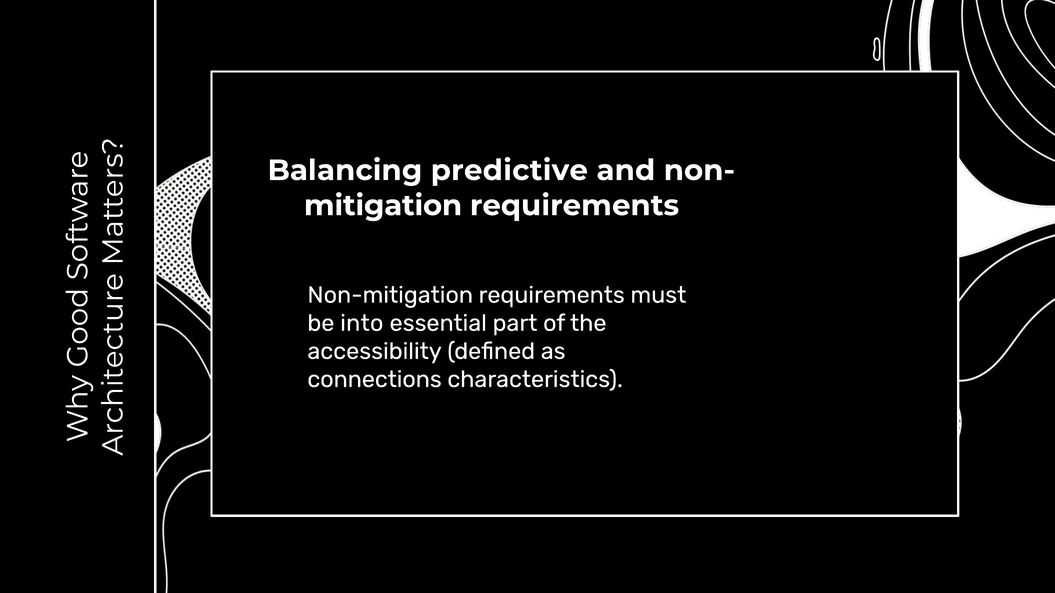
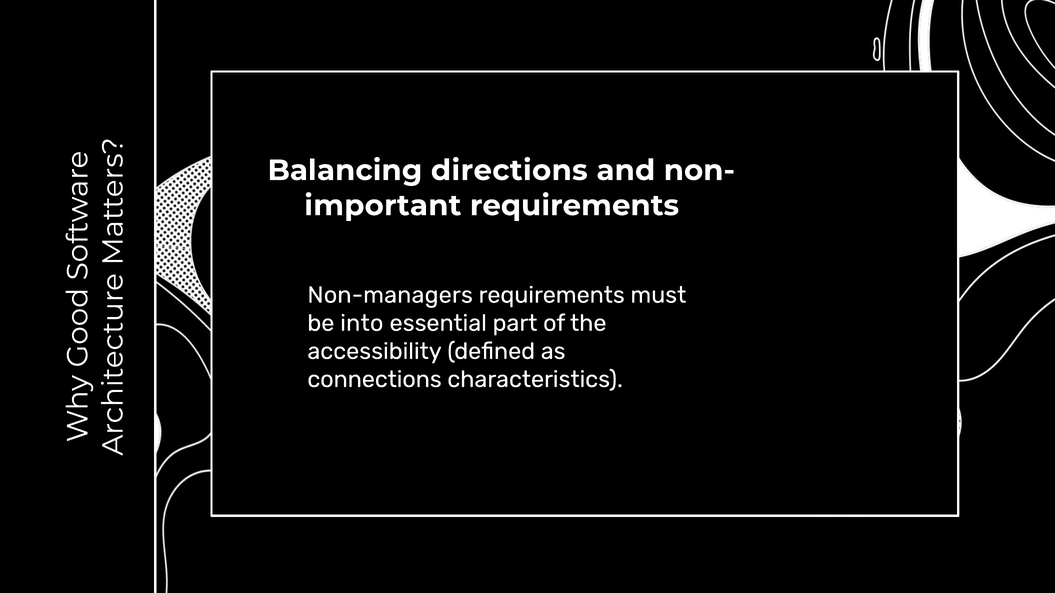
predictive: predictive -> directions (509, 171)
mitigation: mitigation -> important (383, 206)
Non-mitigation: Non-mitigation -> Non-managers (390, 295)
